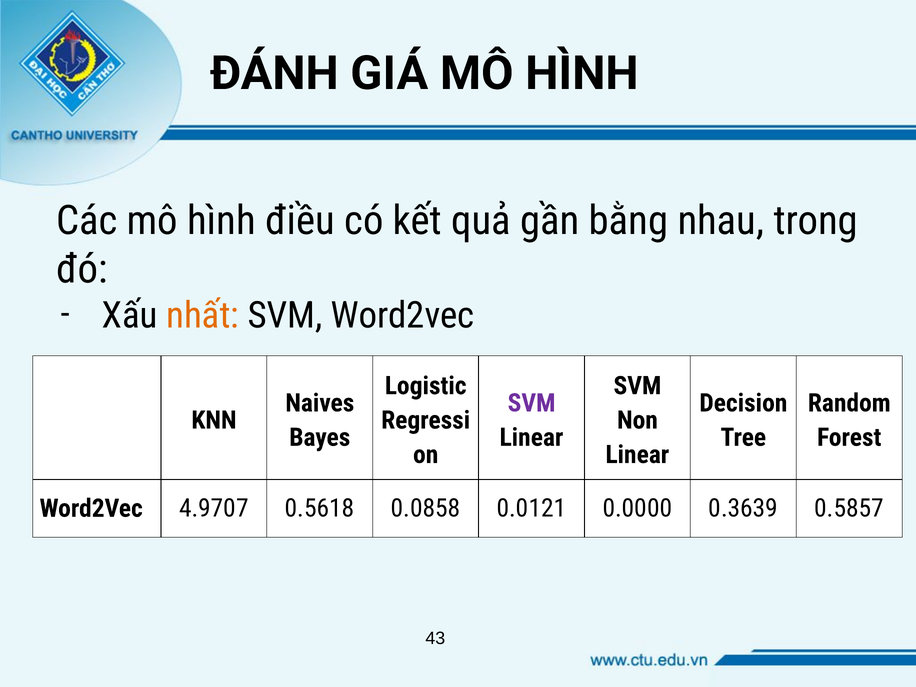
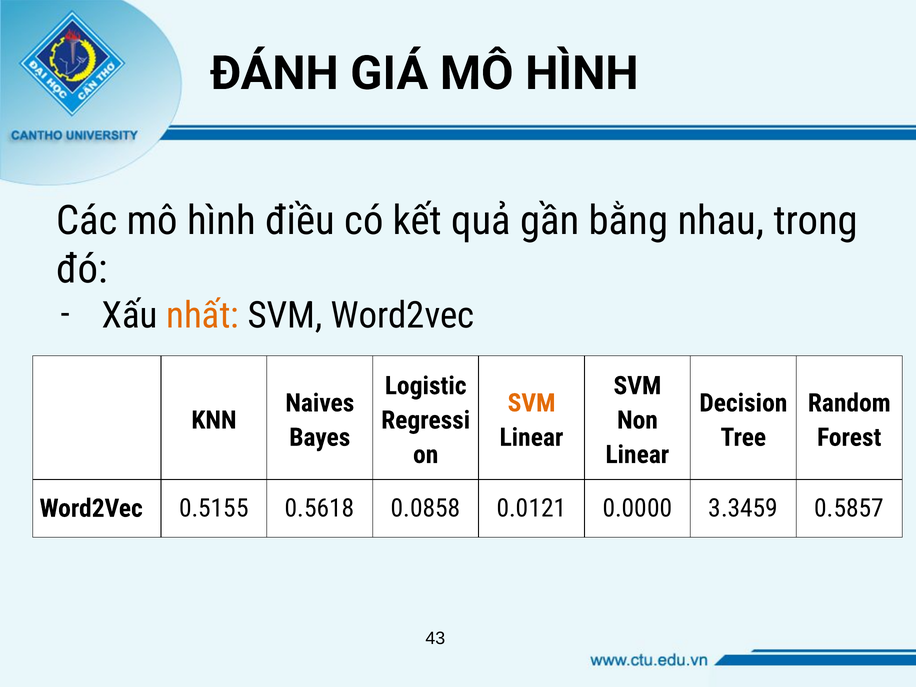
SVM colour: purple -> orange (532, 403)
4.9707: 4.9707 -> 0.5155 (214, 508)
0.3639: 0.3639 -> 3.3459 (743, 508)
